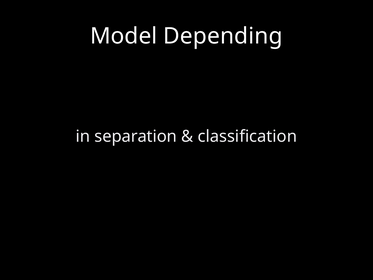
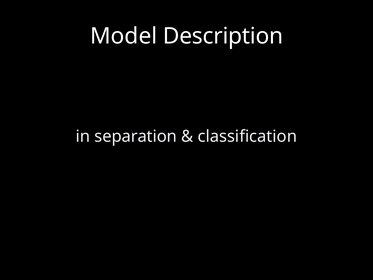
Depending: Depending -> Description (223, 36)
